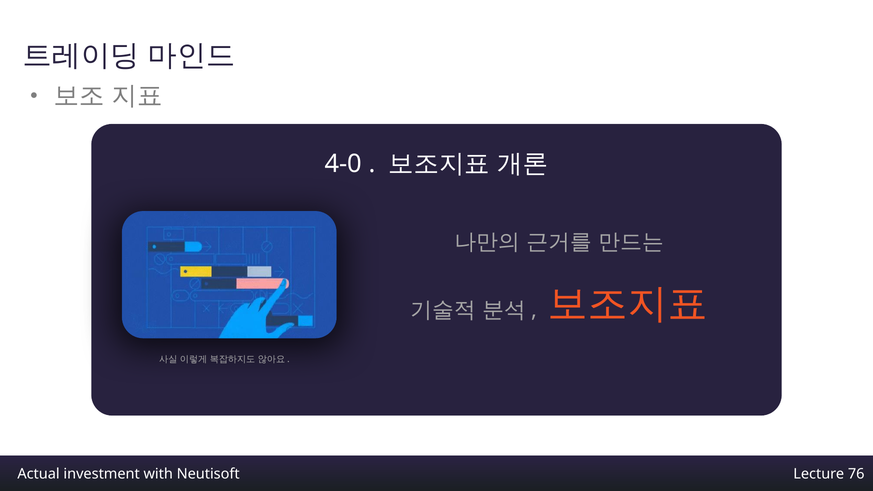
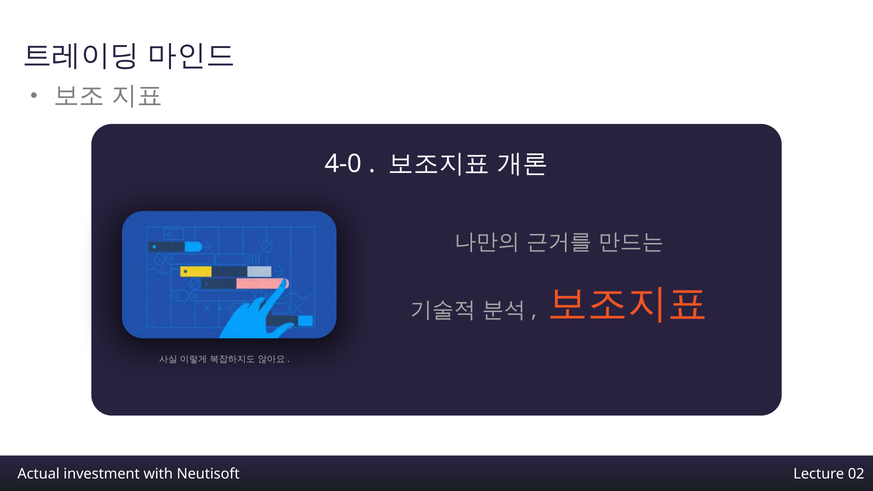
76: 76 -> 02 (856, 474)
